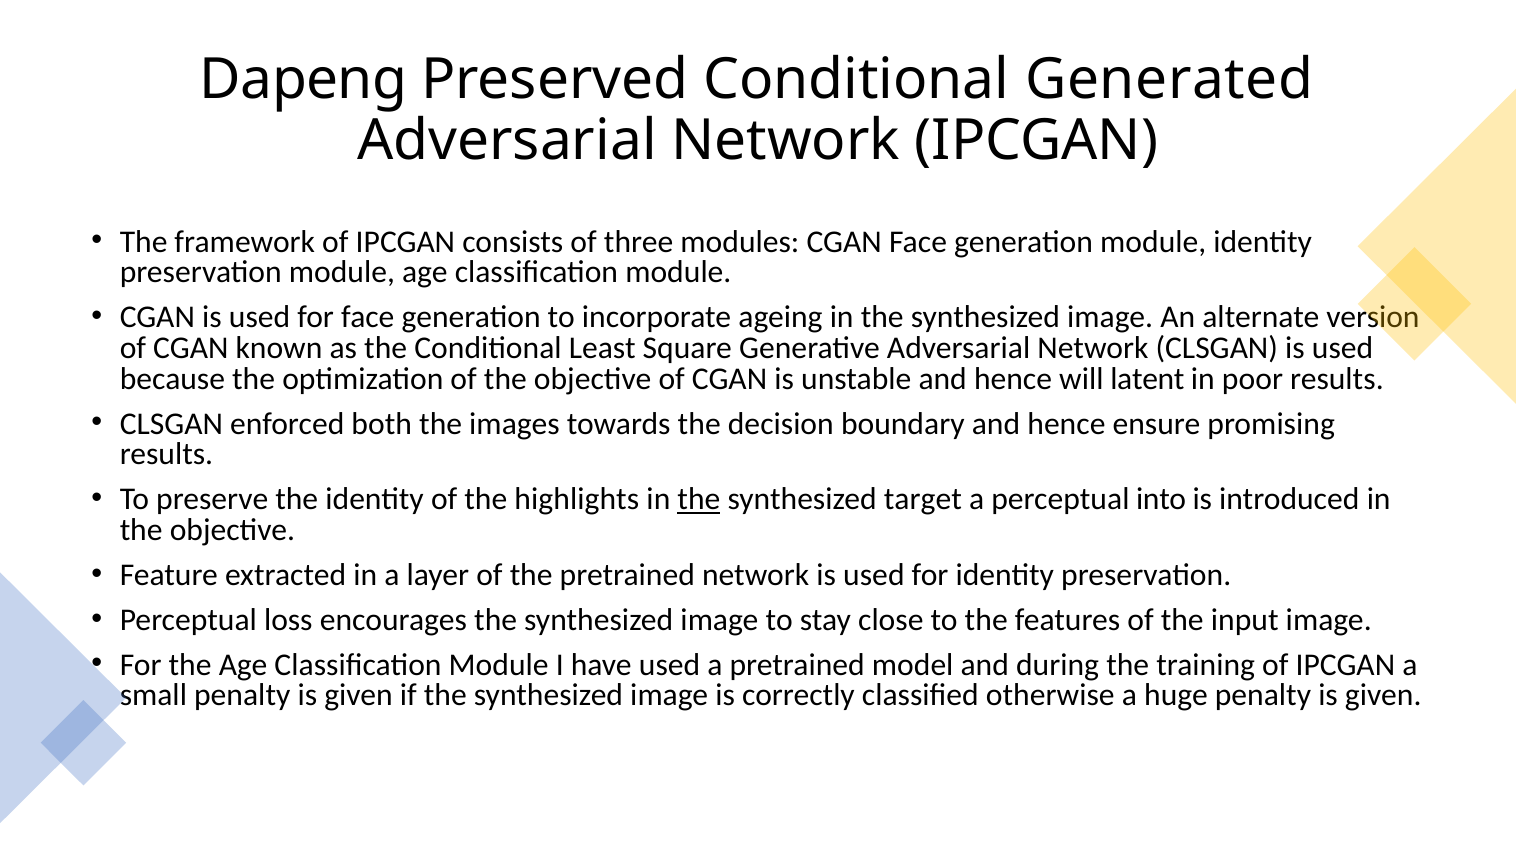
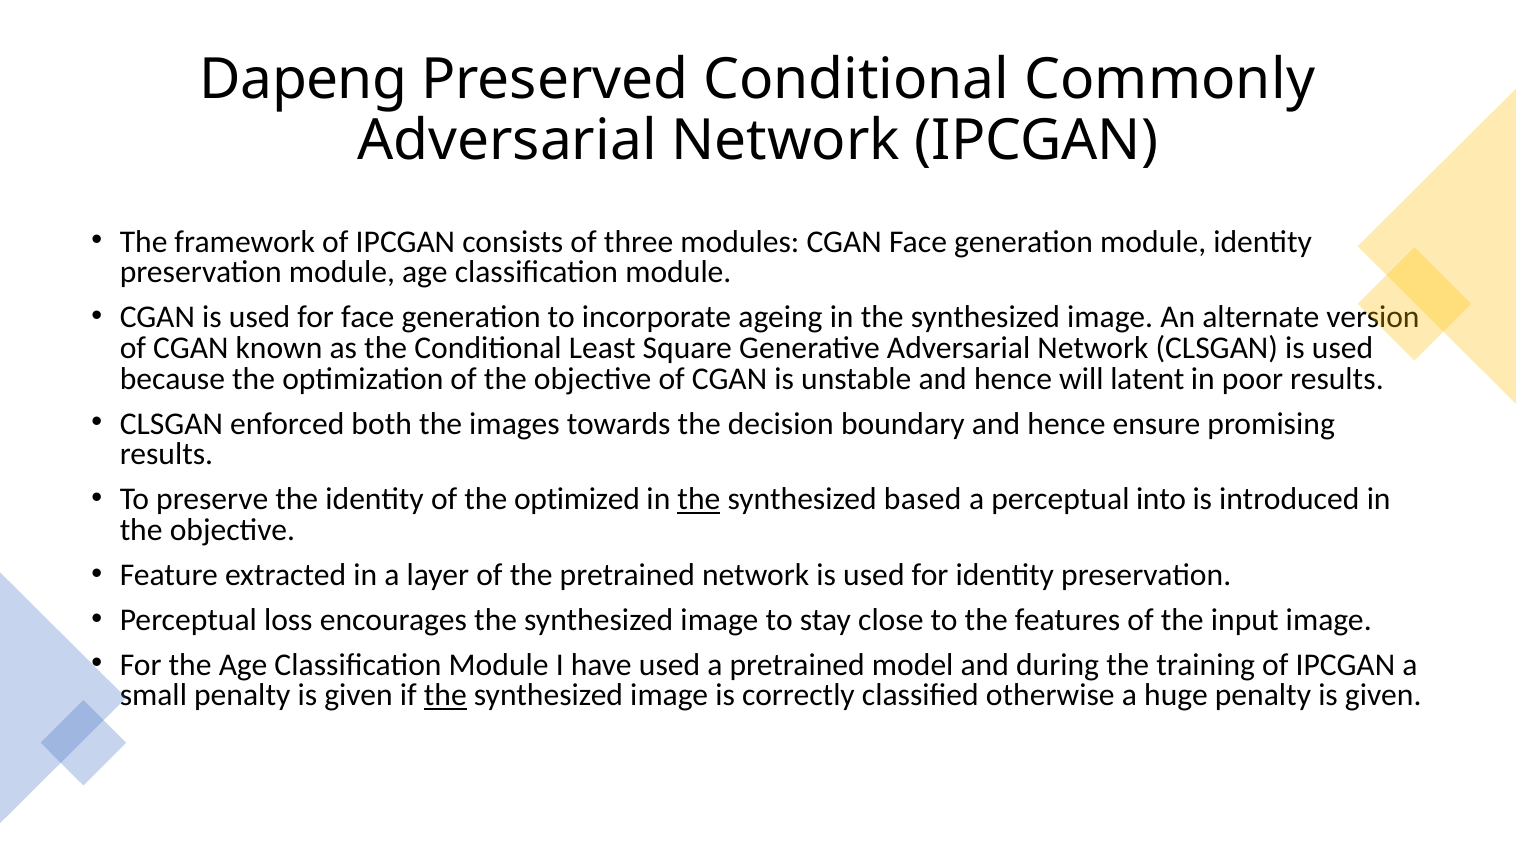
Generated: Generated -> Commonly (1170, 80)
highlights: highlights -> optimized (577, 499)
target: target -> based (923, 499)
the underline: none -> present (445, 695)
